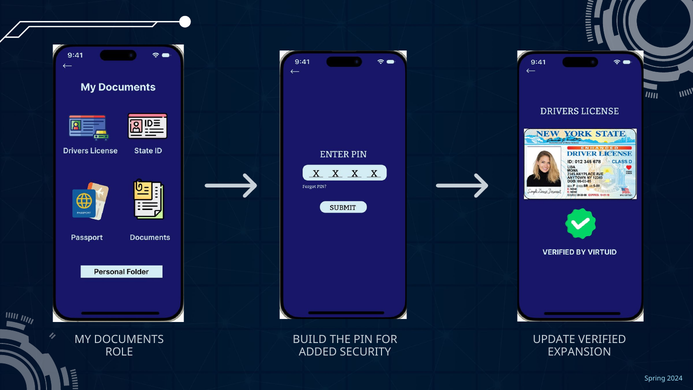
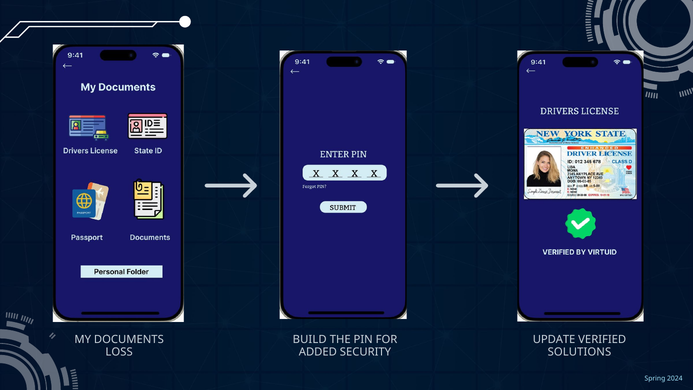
ROLE: ROLE -> LOSS (119, 352)
EXPANSION: EXPANSION -> SOLUTIONS (579, 352)
